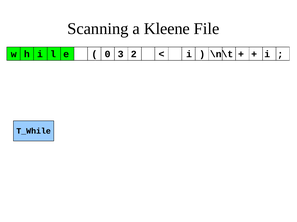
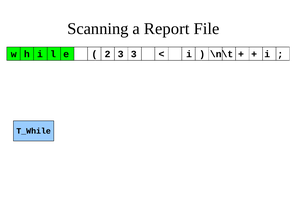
Kleene: Kleene -> Report (167, 29)
0: 0 -> 2 (108, 54)
3 2: 2 -> 3 (134, 54)
